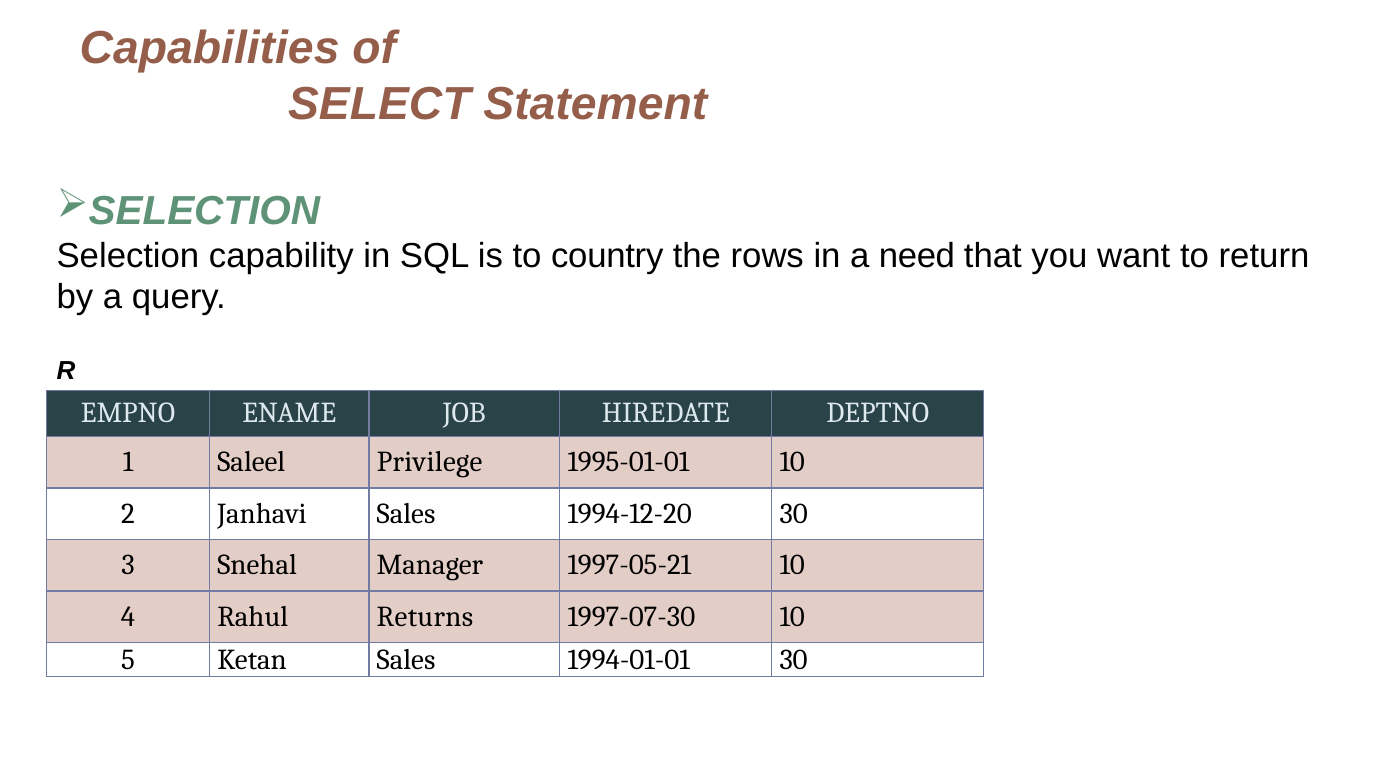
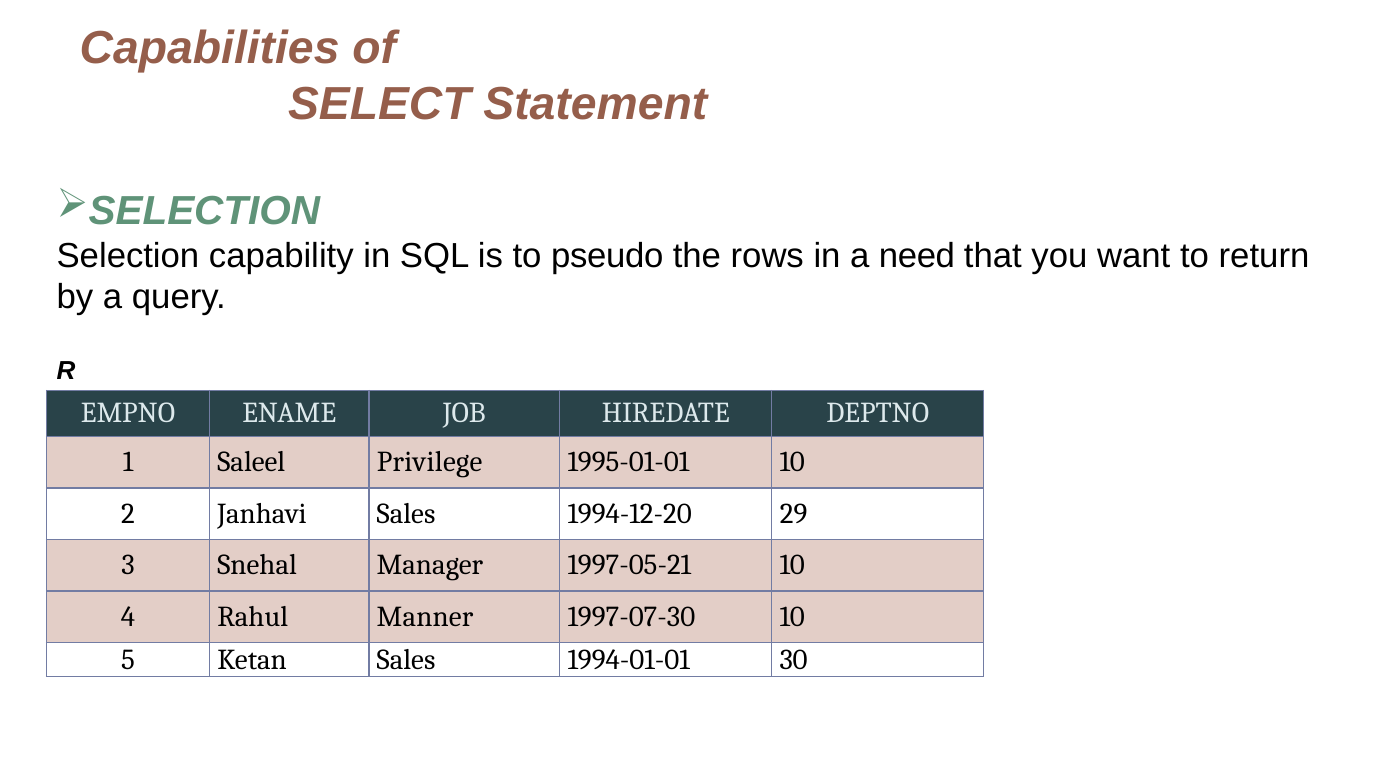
country: country -> pseudo (607, 256)
1994-12-20 30: 30 -> 29 (794, 514)
Returns: Returns -> Manner (425, 617)
